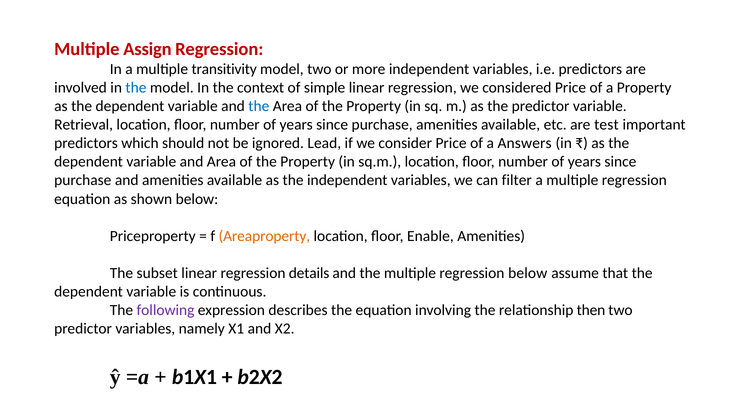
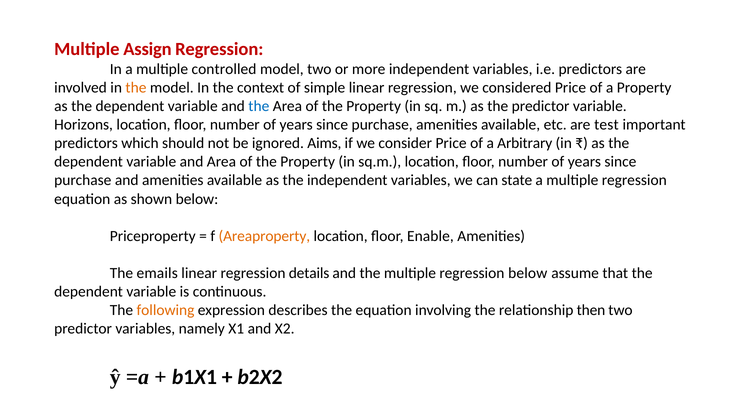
transitivity: transitivity -> controlled (224, 69)
the colour: blue -> orange (136, 88)
Retrieval: Retrieval -> Horizons (84, 125)
Lead: Lead -> Aims (324, 143)
Answers: Answers -> Arbitrary (525, 143)
filter: filter -> state (517, 180)
subset: subset -> emails (157, 273)
following colour: purple -> orange (165, 310)
